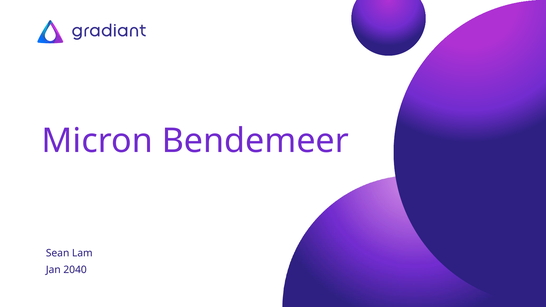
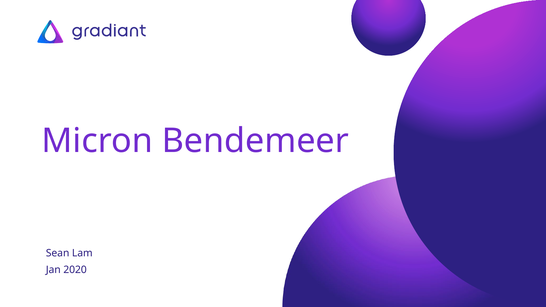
2040: 2040 -> 2020 (75, 270)
